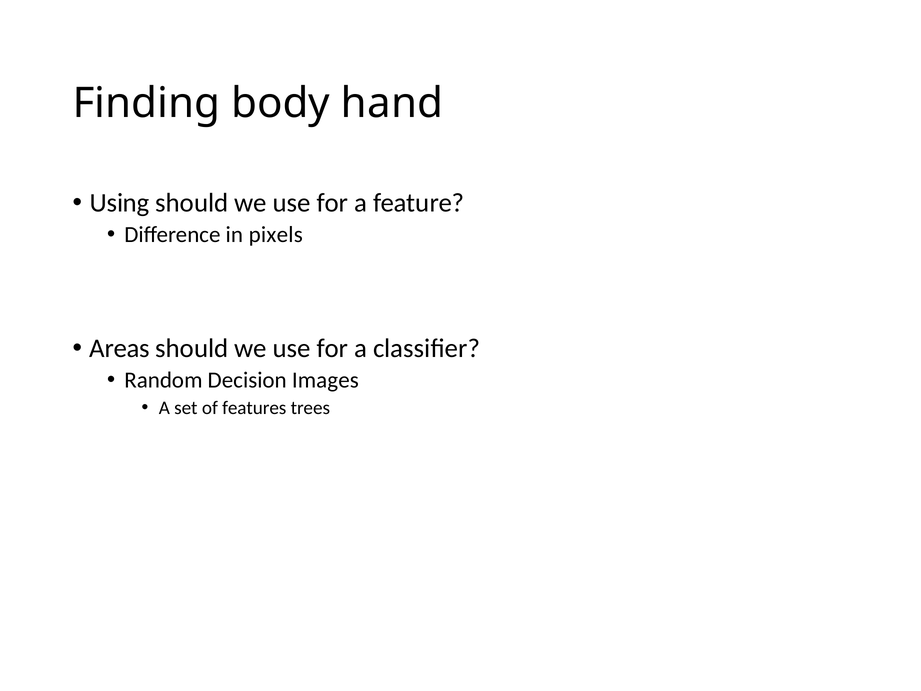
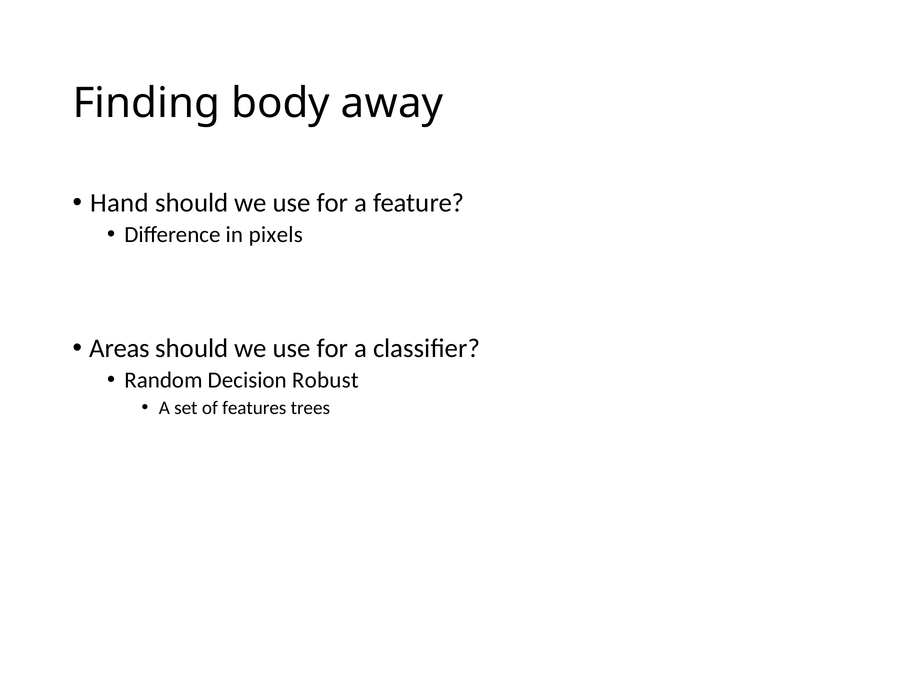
hand: hand -> away (392, 103)
Using: Using -> Hand (119, 203)
Images: Images -> Robust (325, 380)
